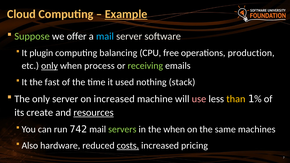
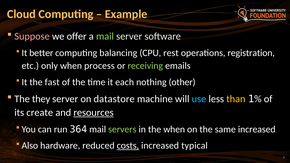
Example underline: present -> none (126, 14)
Suppose colour: light green -> pink (32, 36)
mail colour: light blue -> light green (105, 36)
plugin: plugin -> better (41, 53)
free: free -> rest (171, 53)
production: production -> registration (251, 53)
only underline: present -> none (50, 66)
used: used -> each (125, 82)
stack: stack -> other (182, 82)
The only: only -> they (41, 99)
on increased: increased -> datastore (114, 99)
use colour: pink -> light blue (199, 99)
742: 742 -> 364 (78, 129)
same machines: machines -> increased (257, 129)
pricing: pricing -> typical (194, 146)
